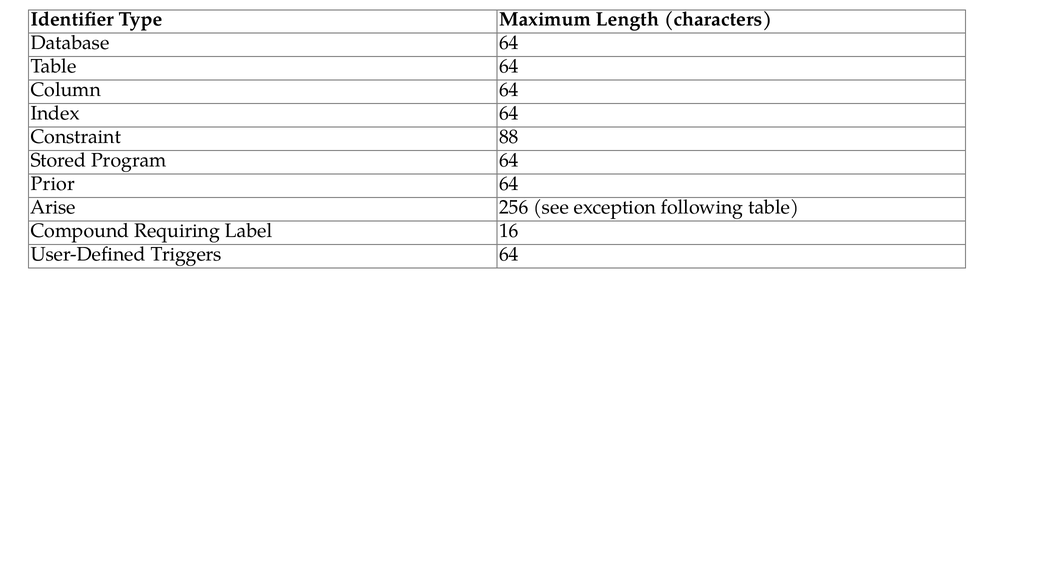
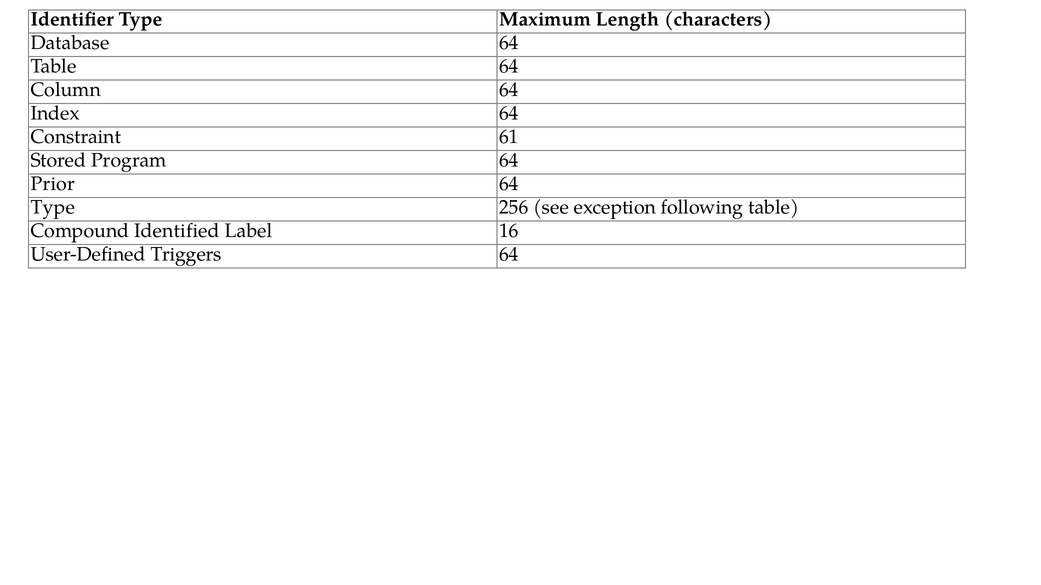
88: 88 -> 61 (509, 137)
Arise: Arise -> Type (53, 207)
Requiring: Requiring -> Identified (177, 231)
